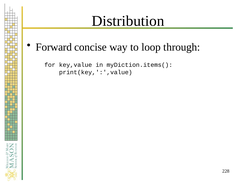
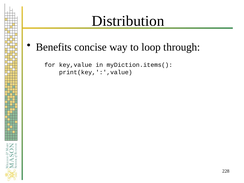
Forward: Forward -> Benefits (54, 47)
